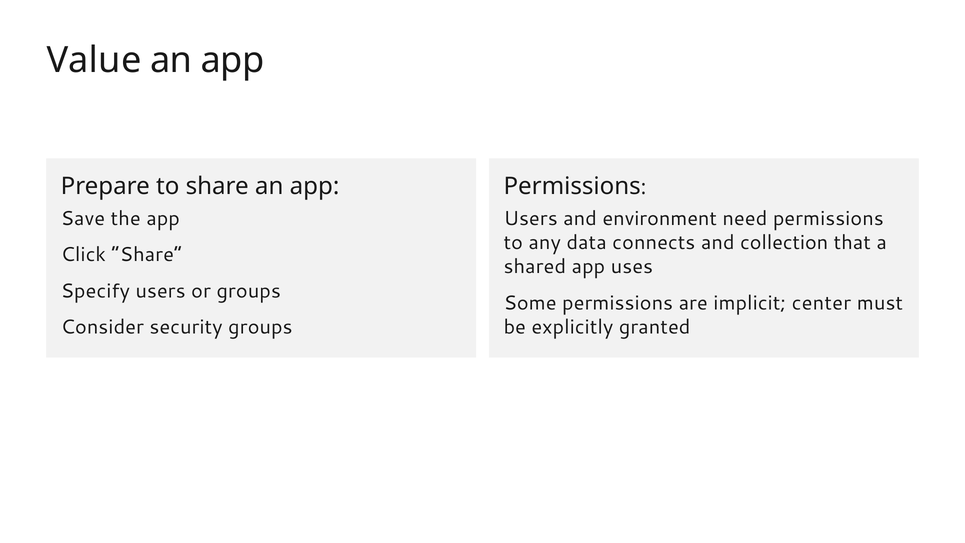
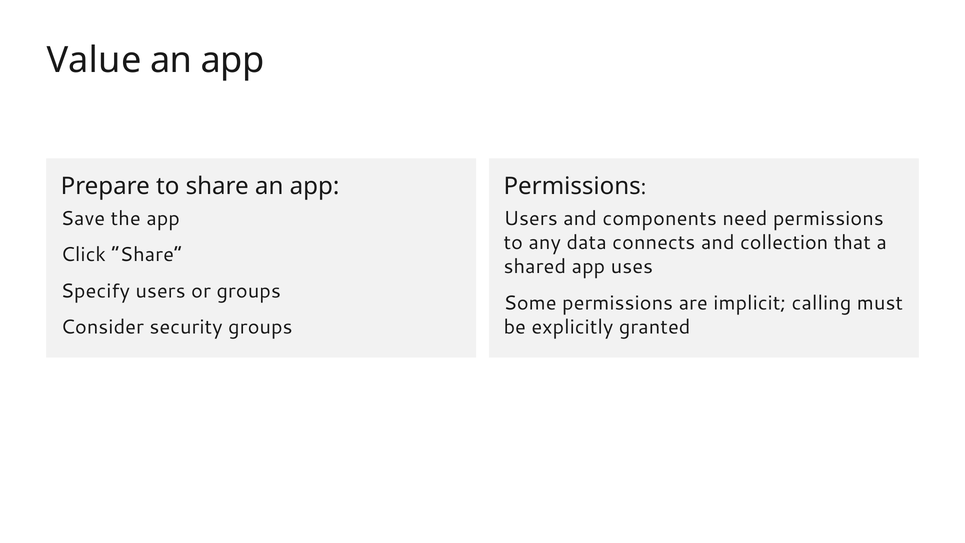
environment: environment -> components (660, 218)
center: center -> calling (821, 303)
